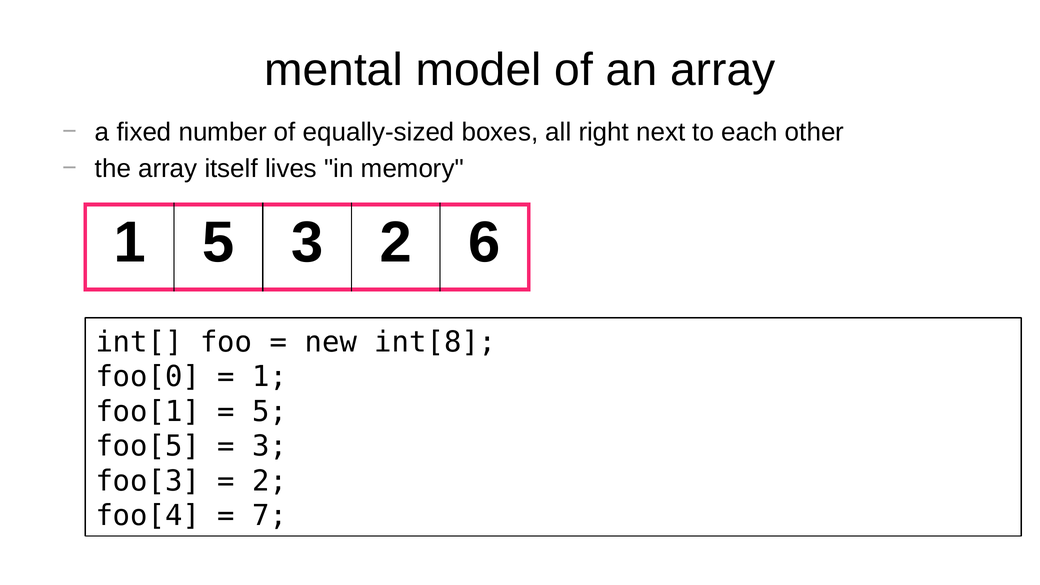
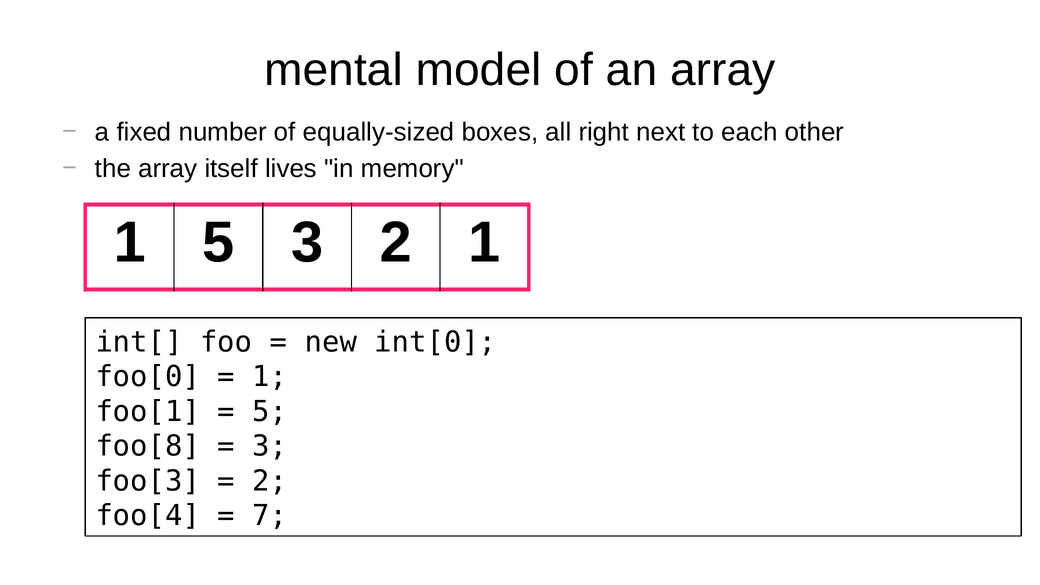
2 6: 6 -> 1 (484, 243)
int[8: int[8 -> int[0 (435, 342)
foo[5: foo[5 -> foo[8 (148, 446)
